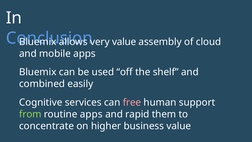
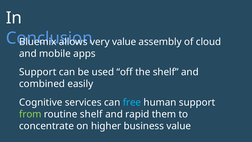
Bluemix: Bluemix -> Support (38, 72)
free colour: pink -> light blue (132, 102)
routine apps: apps -> shelf (91, 114)
